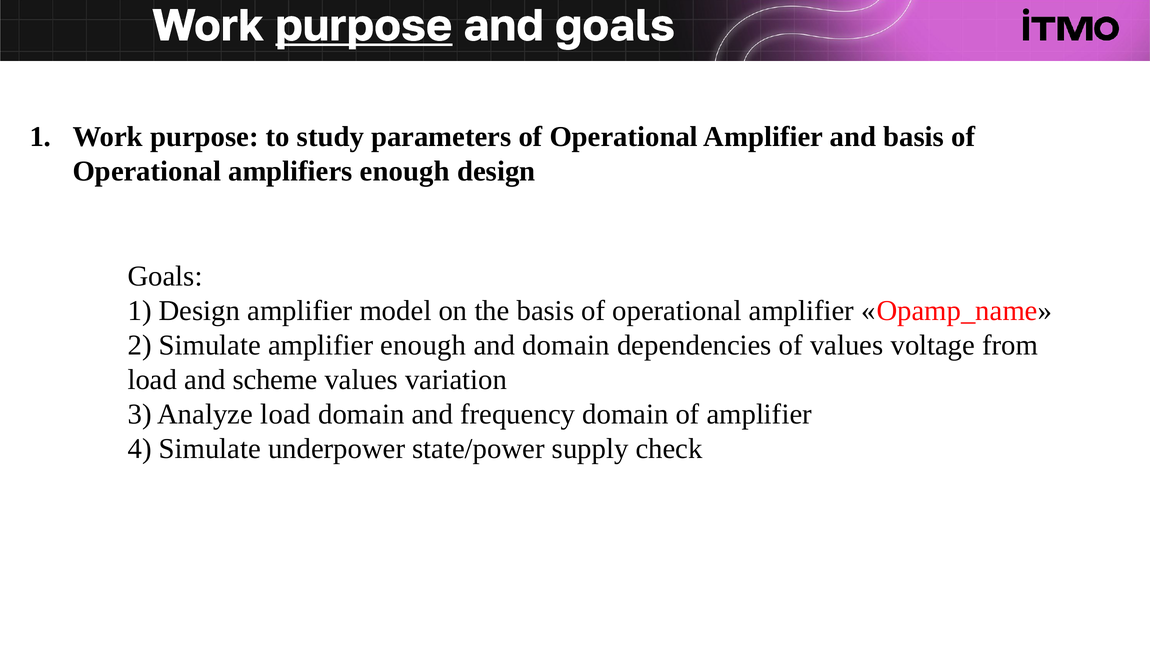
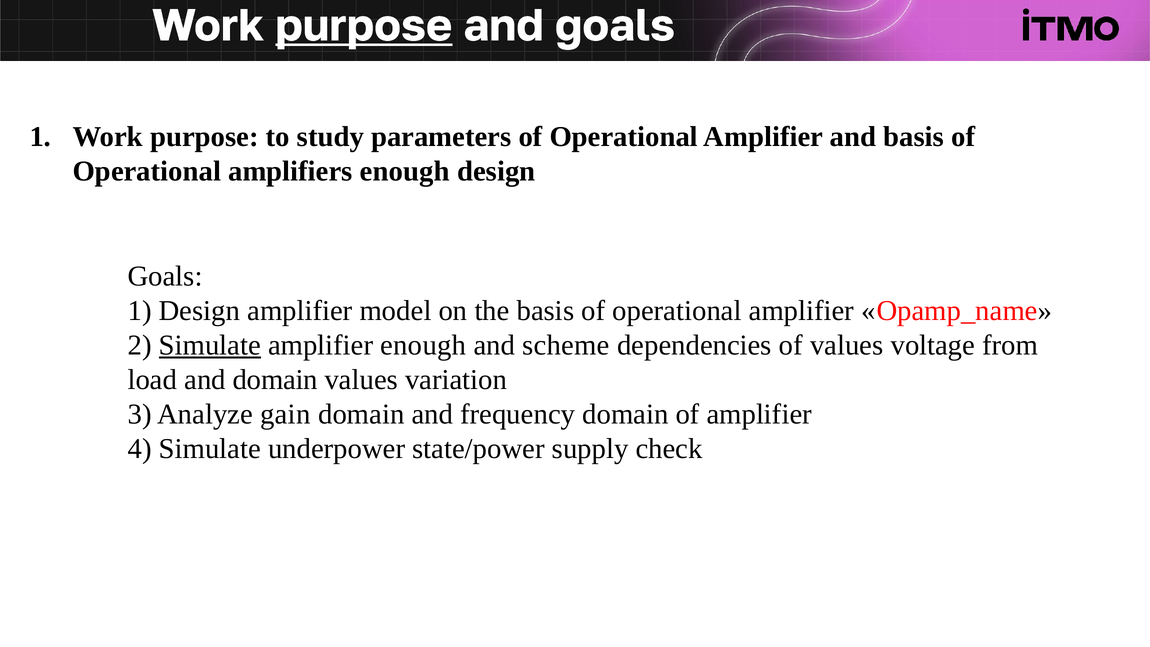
Simulate underline: none -> present (210, 345)
and domain: domain -> scheme (566, 345)
and scheme: scheme -> domain (275, 379)
Analyze load: load -> gain (285, 414)
